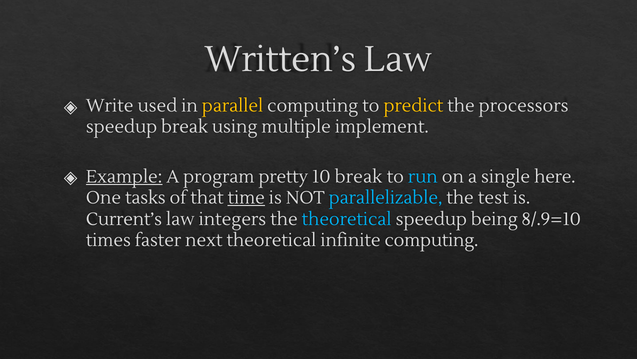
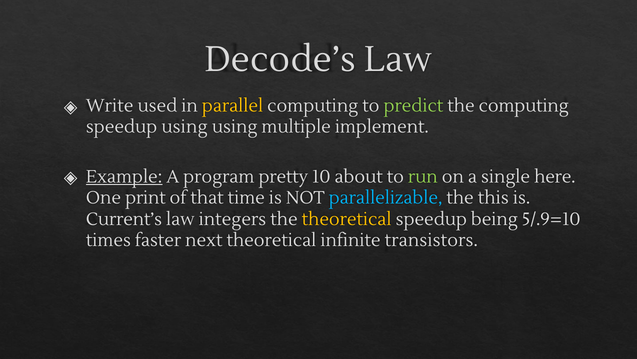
Written’s: Written’s -> Decode’s (280, 60)
predict colour: yellow -> light green (413, 106)
the processors: processors -> computing (524, 106)
speedup break: break -> using (184, 127)
10 break: break -> about (359, 176)
run colour: light blue -> light green (423, 176)
tasks: tasks -> print (145, 198)
time underline: present -> none (246, 198)
test: test -> this (493, 198)
theoretical colour: light blue -> yellow (347, 219)
8/.9=10: 8/.9=10 -> 5/.9=10 (551, 219)
infinite computing: computing -> transistors (431, 240)
